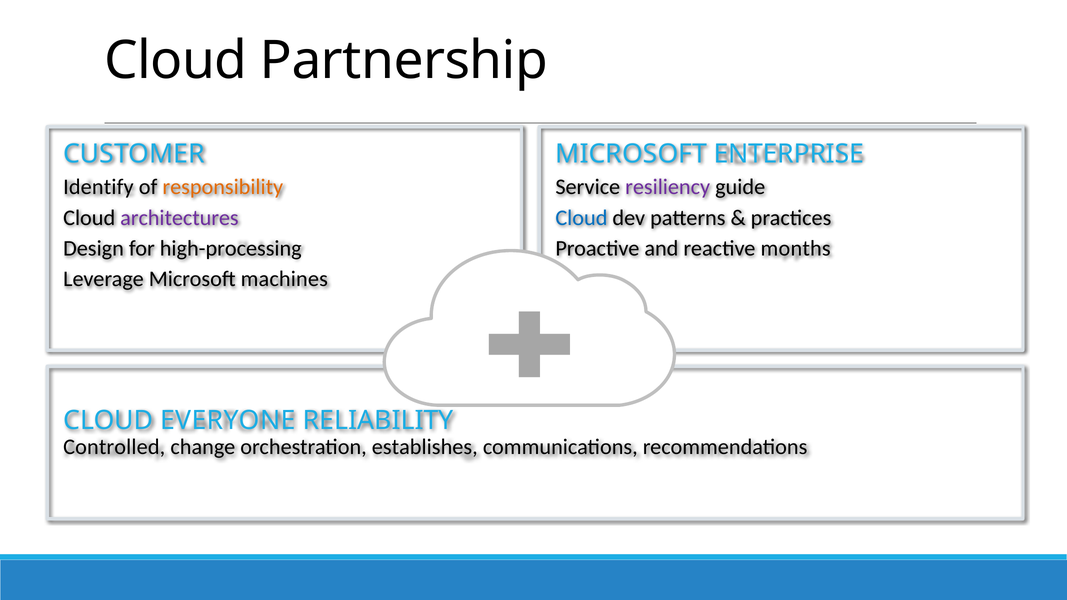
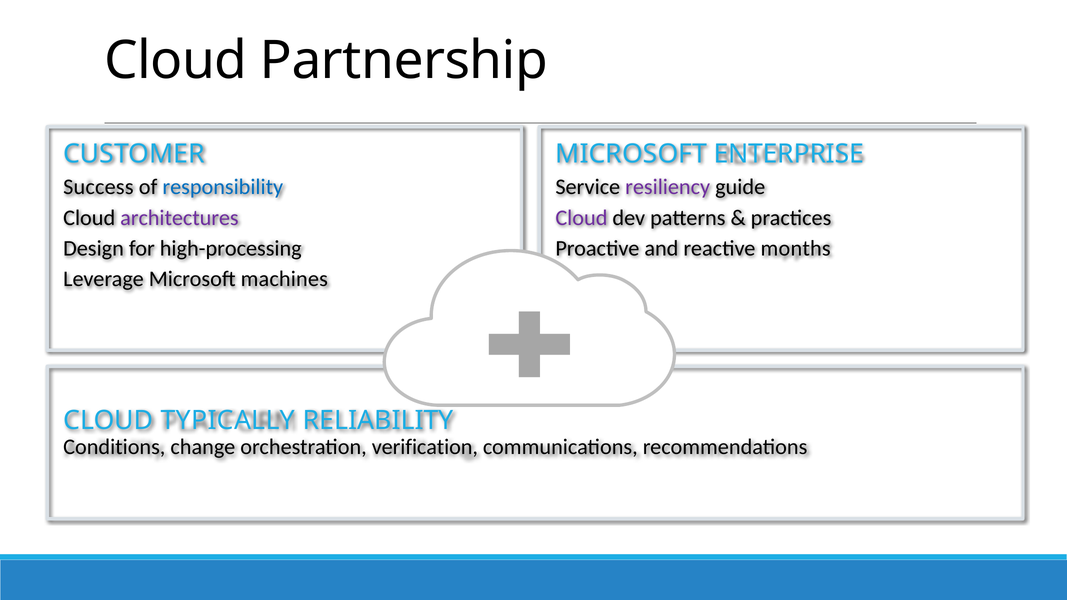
Identify: Identify -> Success (98, 187)
responsibility colour: orange -> blue (223, 187)
Cloud colour: blue -> purple (581, 218)
EVERYONE: EVERYONE -> TYPICALLY (228, 421)
Controlled: Controlled -> Conditions (114, 447)
establishes: establishes -> verification (425, 447)
